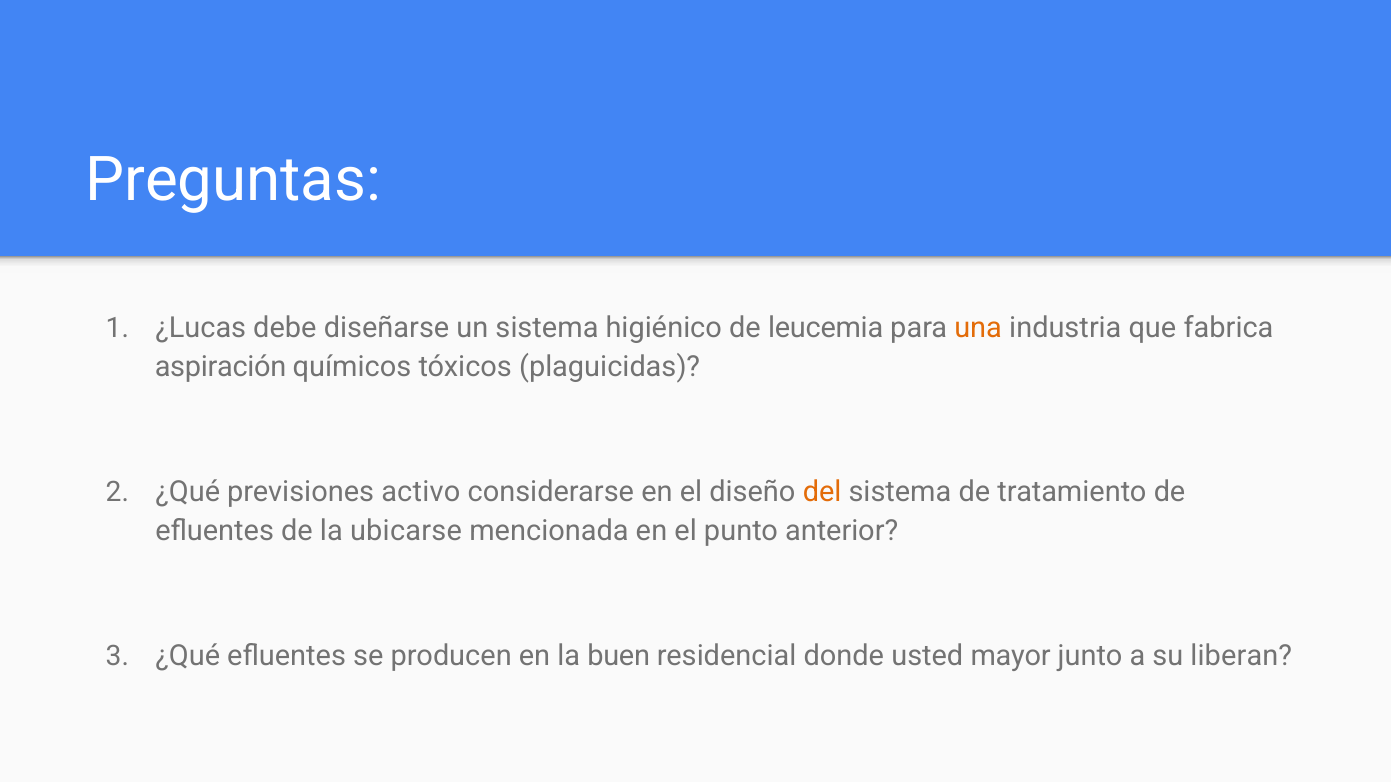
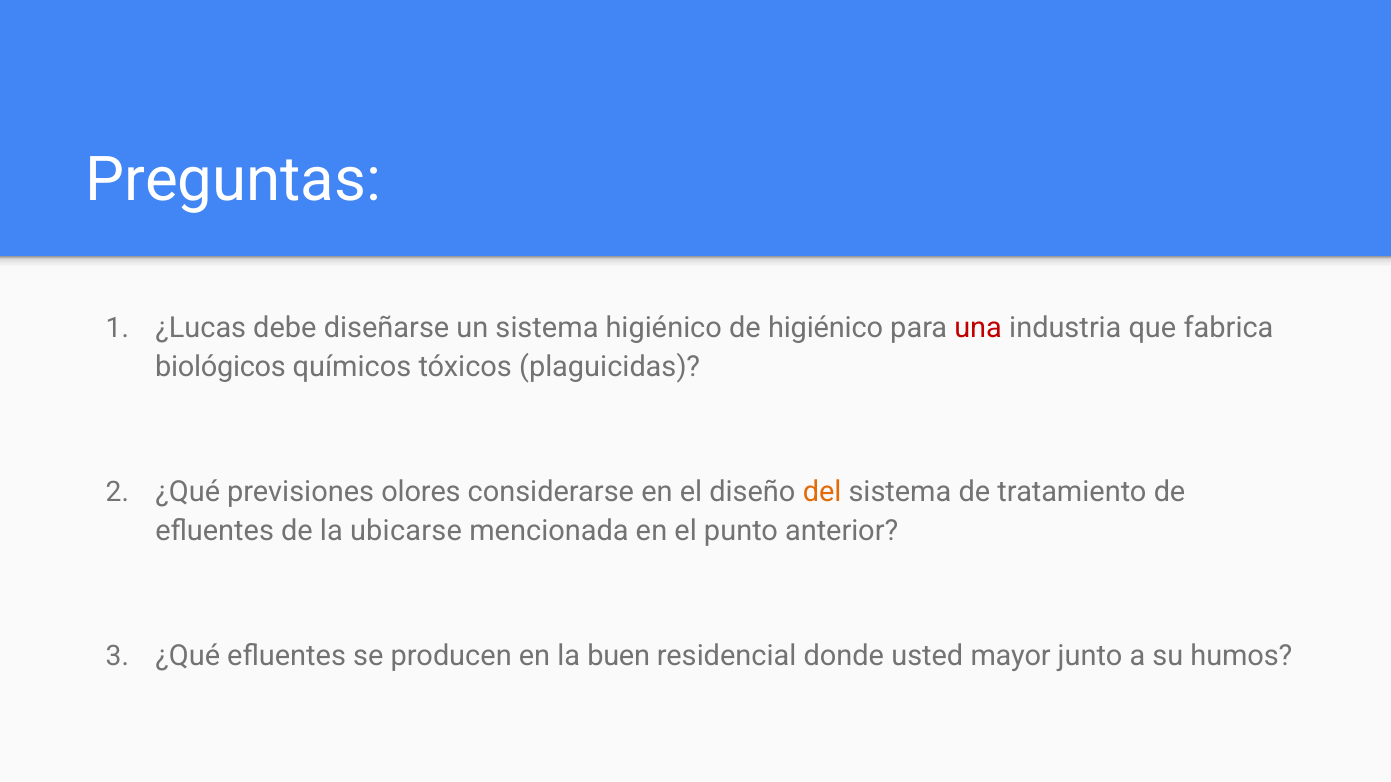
de leucemia: leucemia -> higiénico (826, 328)
una colour: orange -> red (978, 328)
aspiración: aspiración -> biológicos (221, 367)
activo: activo -> olores (421, 492)
liberan: liberan -> humos (1241, 656)
